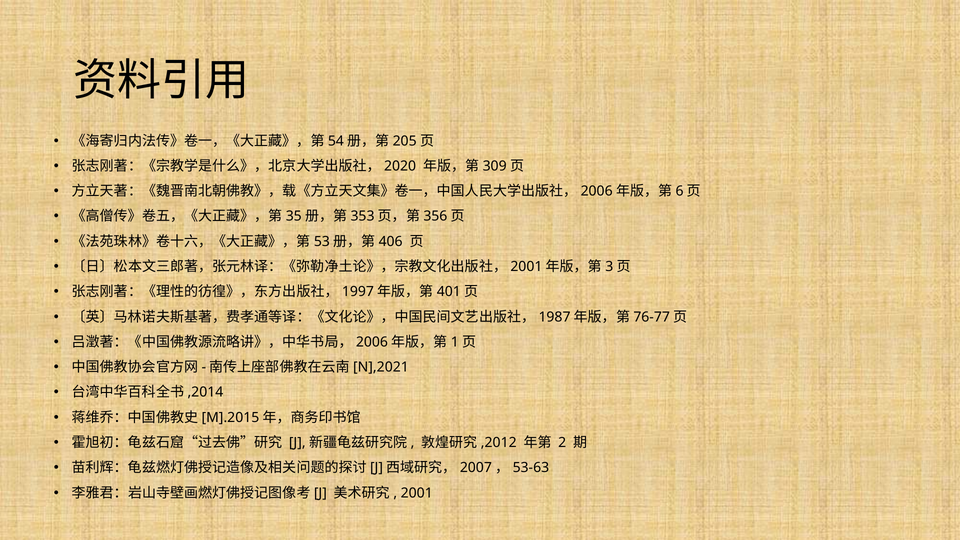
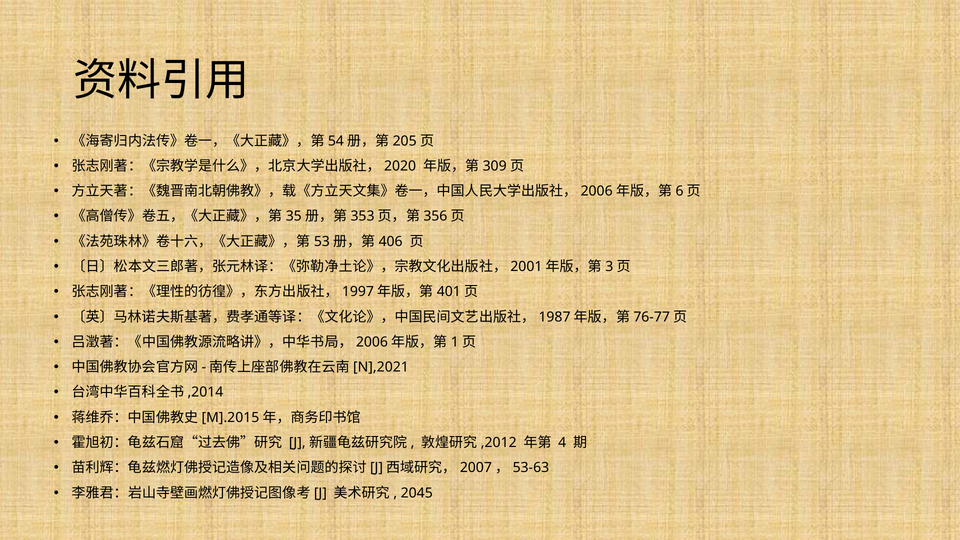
2: 2 -> 4 (562, 443)
2001: 2001 -> 2045 (417, 493)
